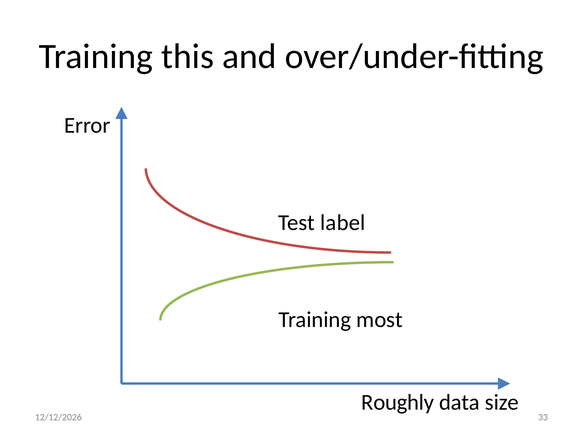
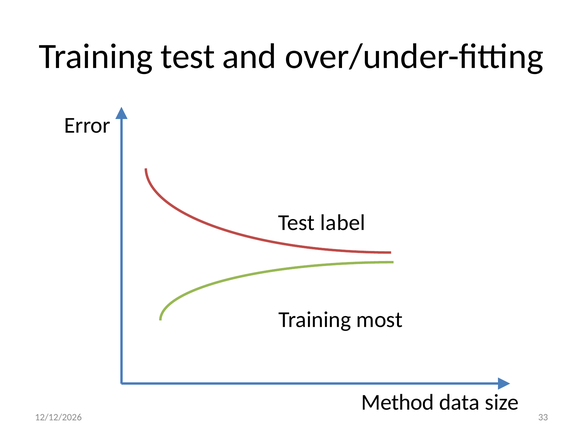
Training this: this -> test (188, 56)
Roughly: Roughly -> Method (398, 402)
